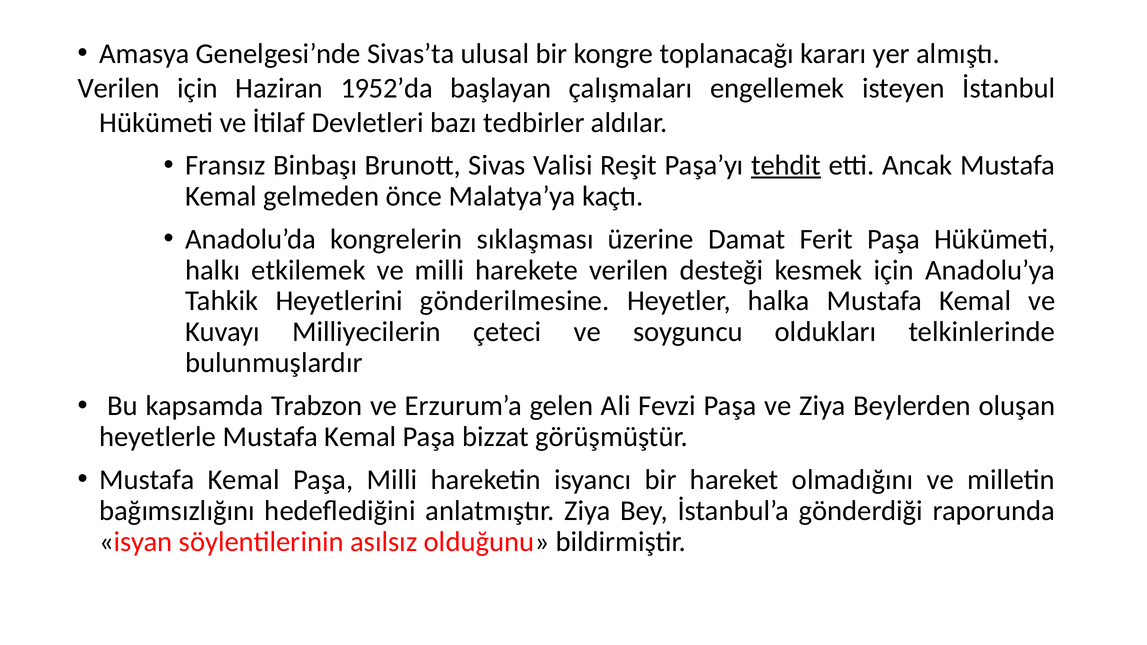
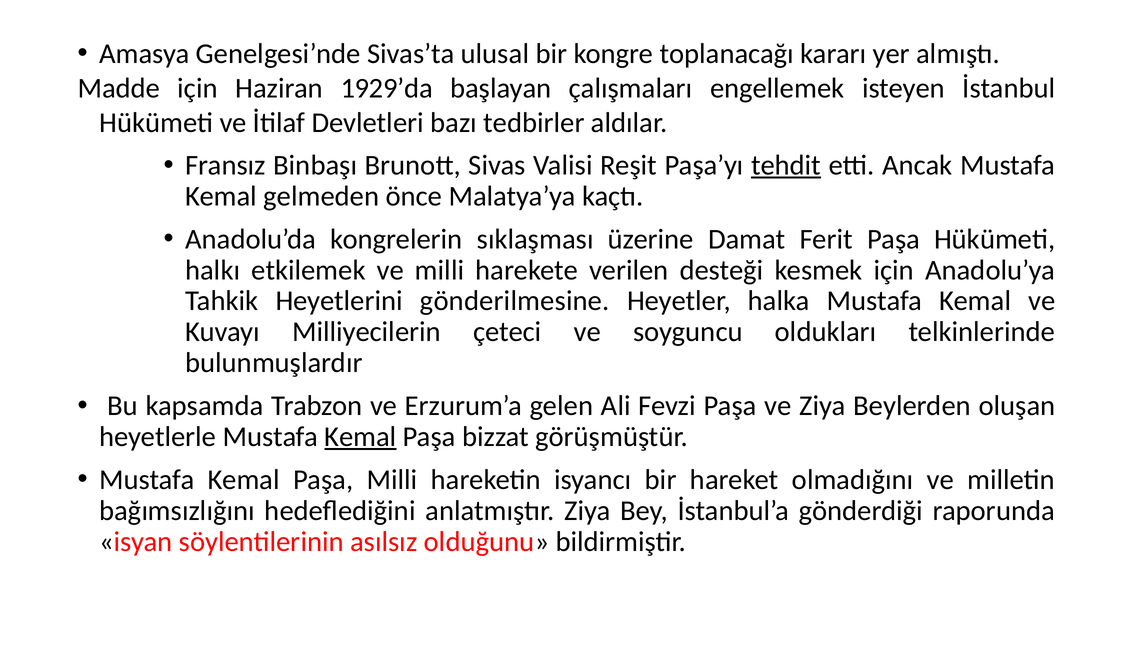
Verilen: Verilen -> Madde (119, 88)
1952’da: 1952’da -> 1929’da (387, 88)
Kemal underline: none -> present (360, 437)
